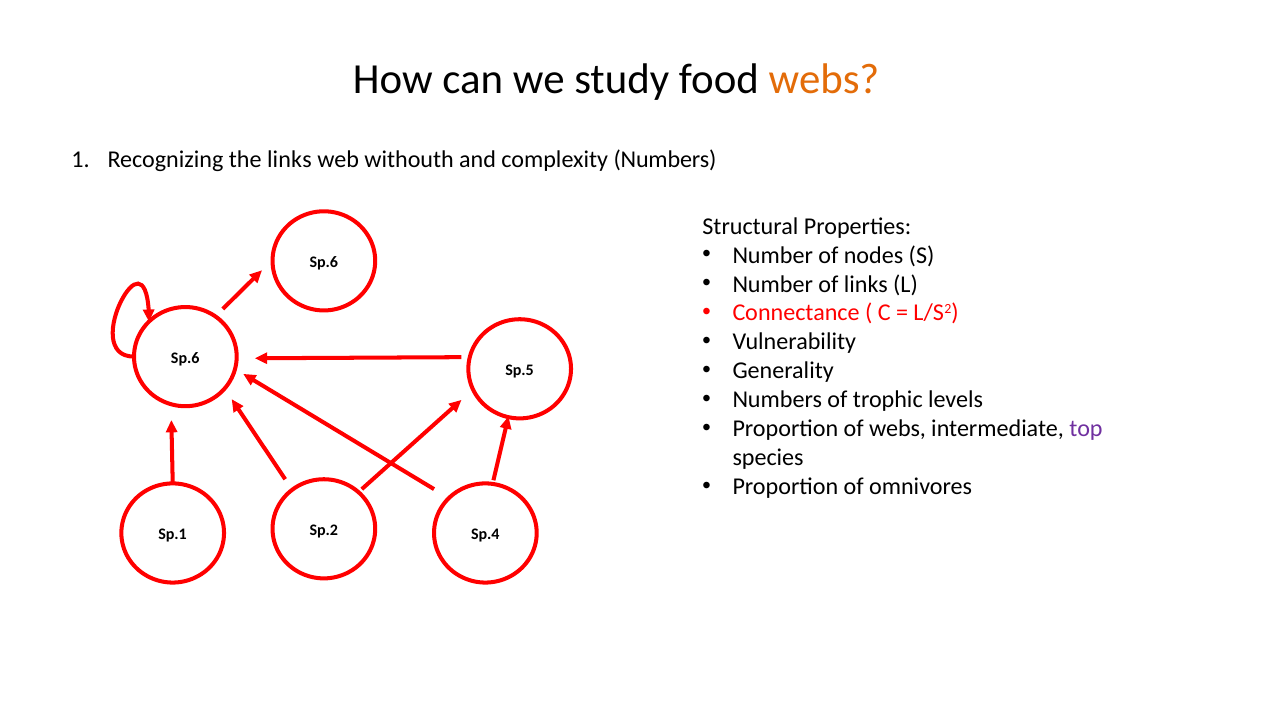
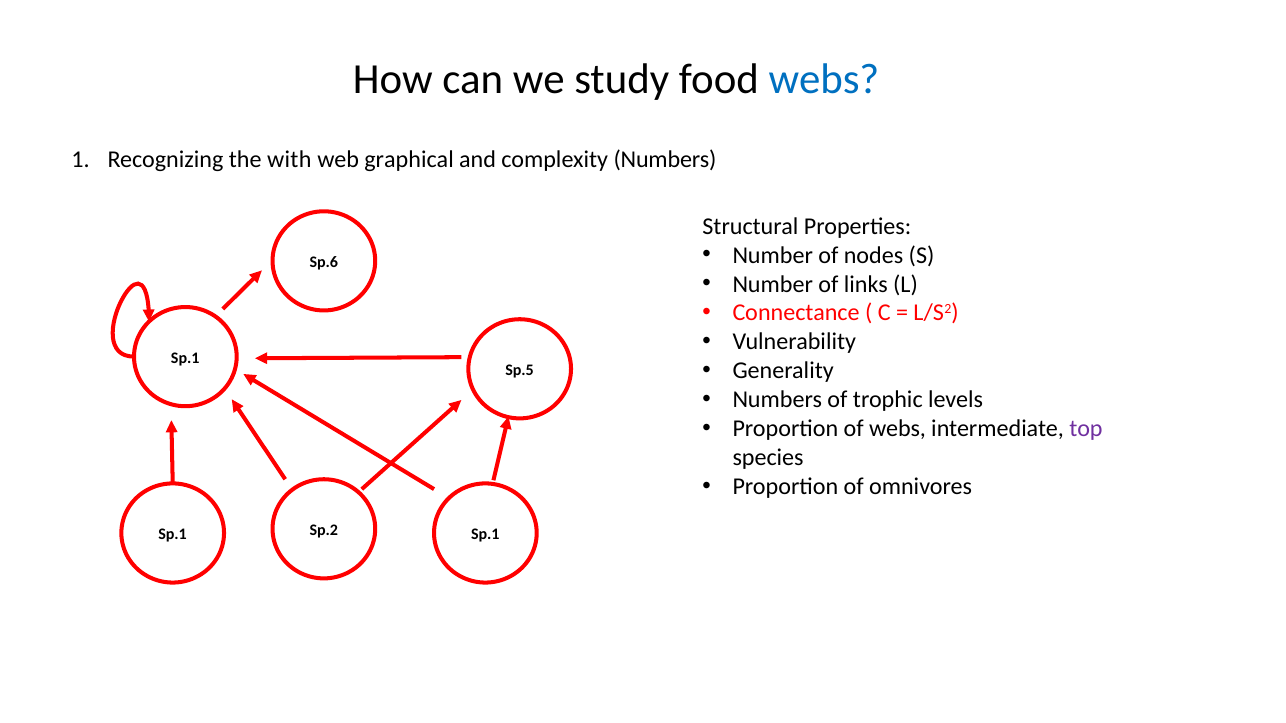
webs colour: orange -> blue (824, 79)
the links: links -> with (289, 160)
withouth: withouth -> graphical (409, 160)
Sp.6: Sp.6 -> Sp.1 (185, 358)
Sp.4: Sp.4 -> Sp.1 (485, 534)
